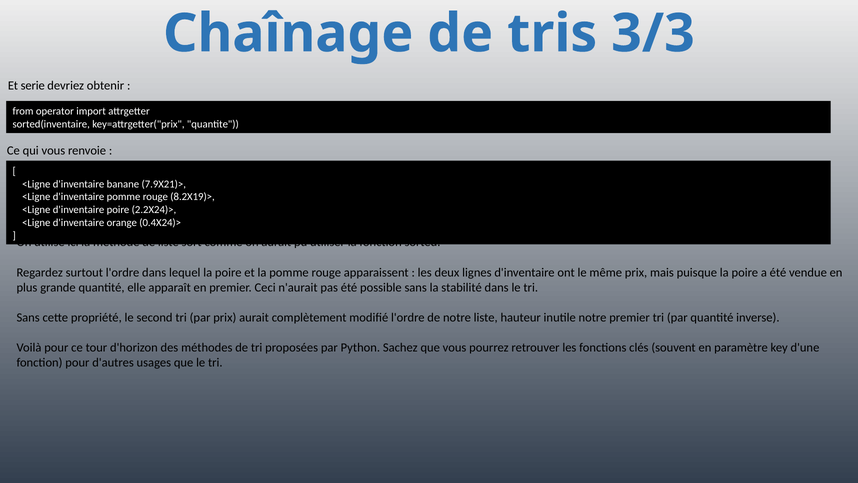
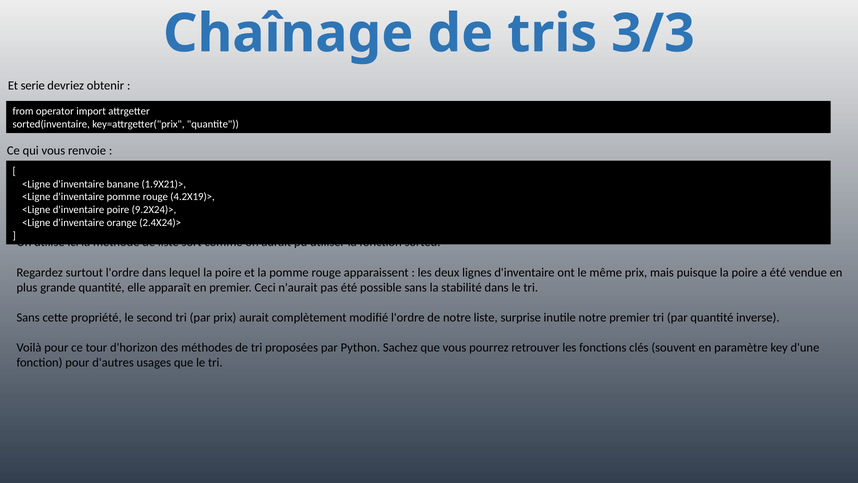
7.9X21)>: 7.9X21)> -> 1.9X21)> (164, 184)
8.2X19)>: 8.2X19)> -> 4.2X19)> (193, 197)
2.2X24)>: 2.2X24)> -> 9.2X24)> (154, 210)
0.4X24)>: 0.4X24)> -> 2.4X24)> (160, 222)
hauteur: hauteur -> surprise (521, 317)
